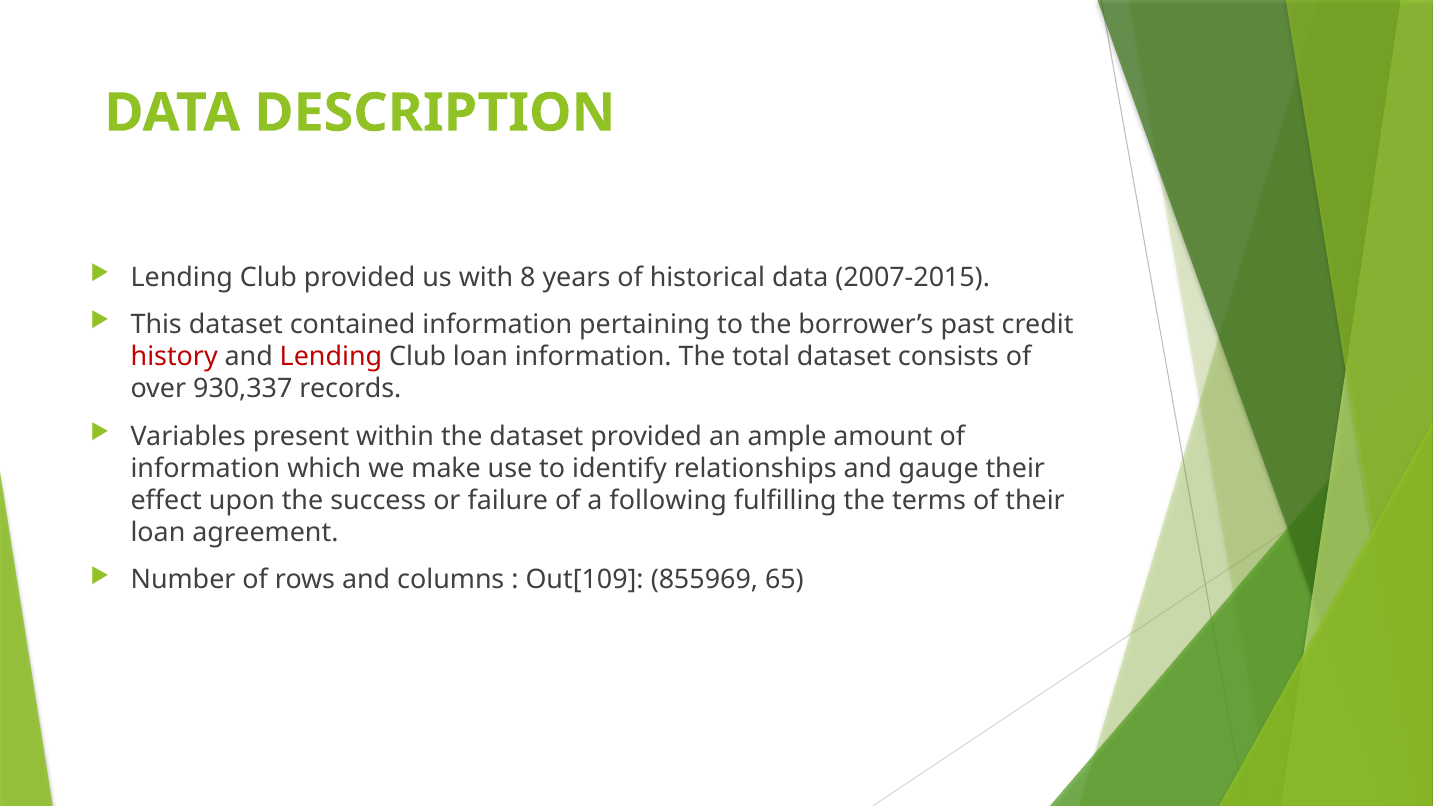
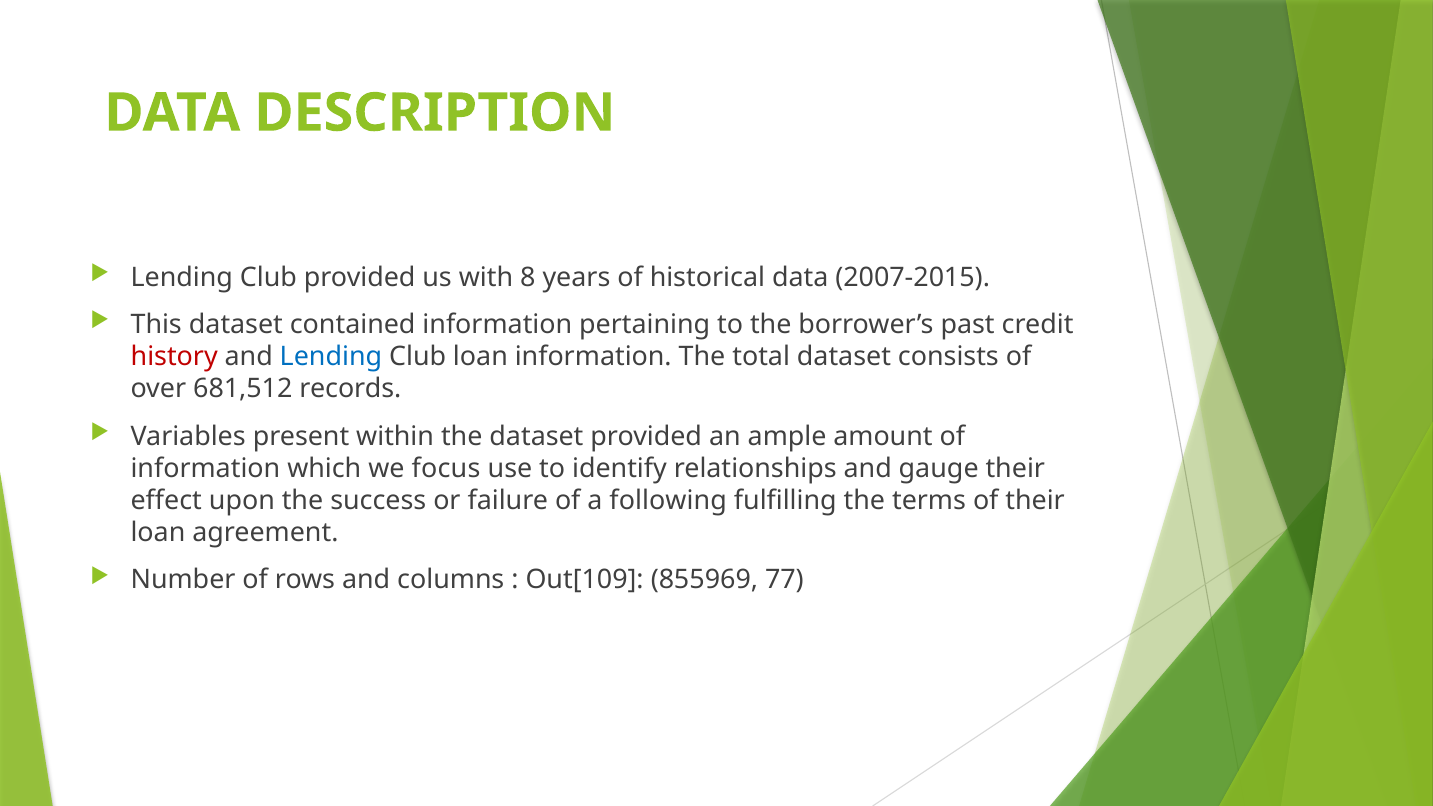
Lending colour: red -> blue (331, 357)
930,337: 930,337 -> 681,512 (243, 389)
make: make -> focus (446, 468)
65: 65 -> 77 (784, 580)
